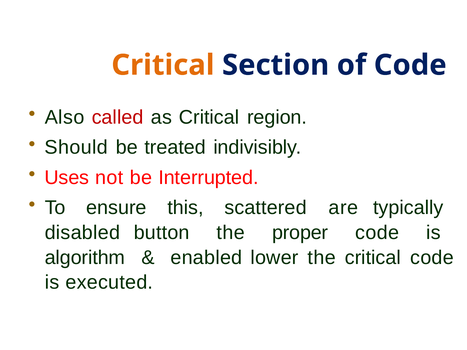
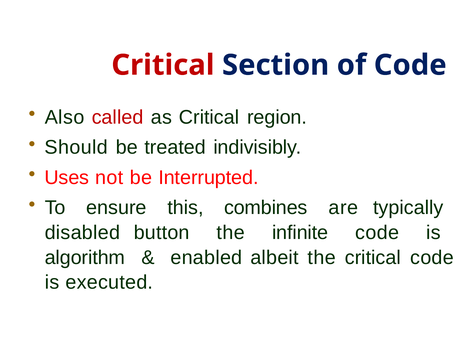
Critical colour: orange -> red (163, 65)
scattered: scattered -> combines (266, 208)
proper: proper -> infinite (300, 233)
lower: lower -> albeit (275, 258)
